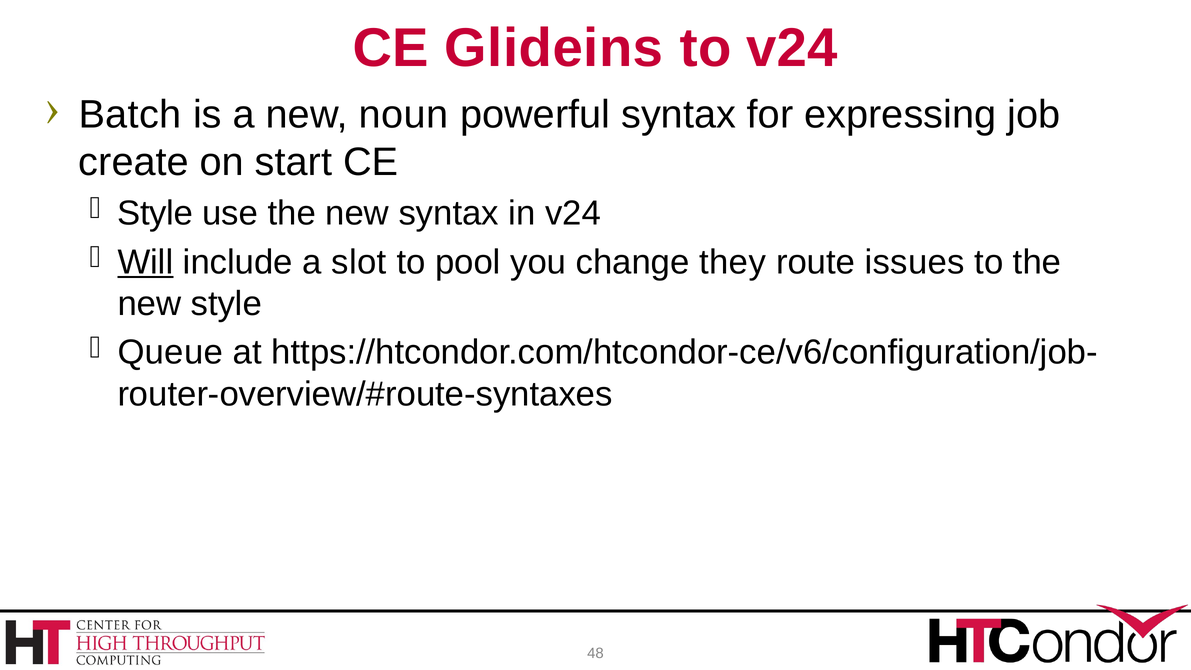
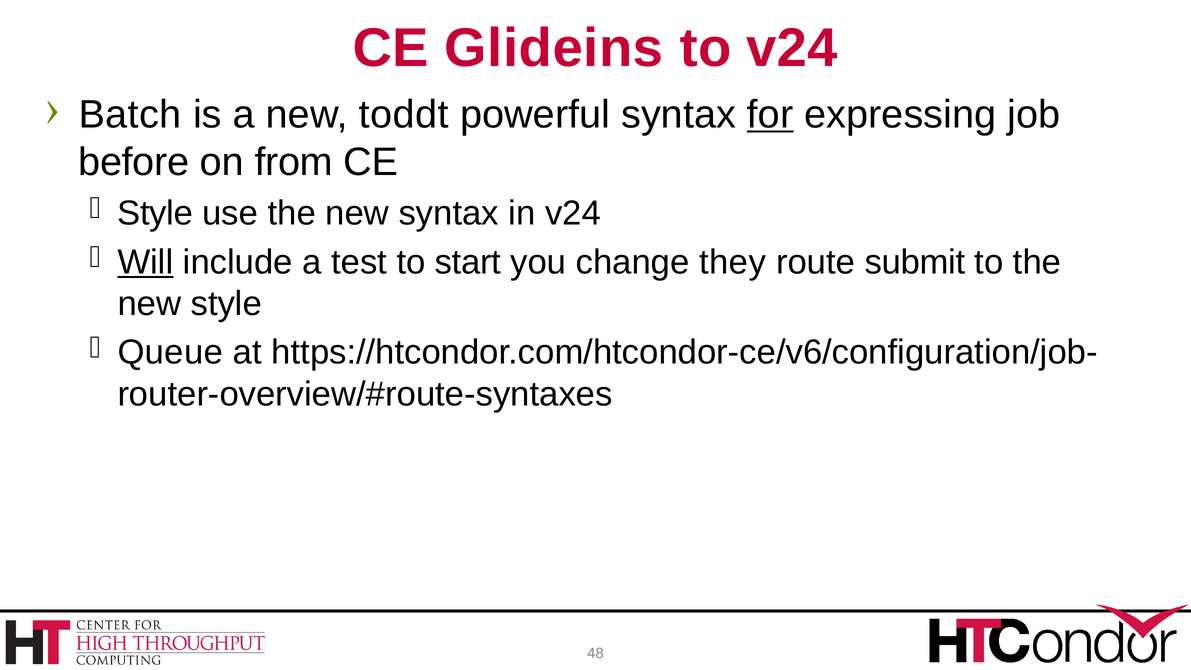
noun: noun -> toddt (404, 114)
for underline: none -> present (770, 114)
create: create -> before (134, 162)
start: start -> from (294, 162)
slot: slot -> test (359, 262)
pool: pool -> start (468, 262)
issues: issues -> submit (915, 262)
